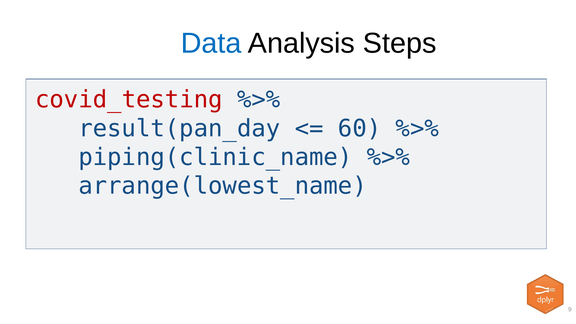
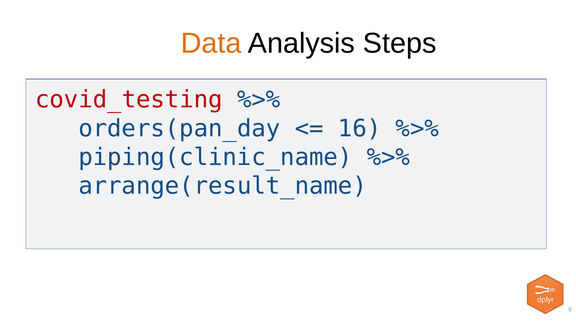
Data colour: blue -> orange (211, 43)
result(pan_day: result(pan_day -> orders(pan_day (179, 128)
60: 60 -> 16 (360, 128)
arrange(lowest_name: arrange(lowest_name -> arrange(result_name (223, 186)
